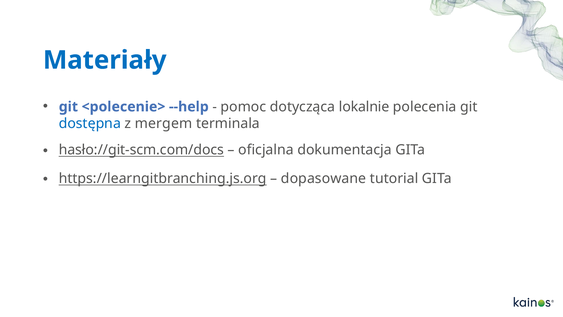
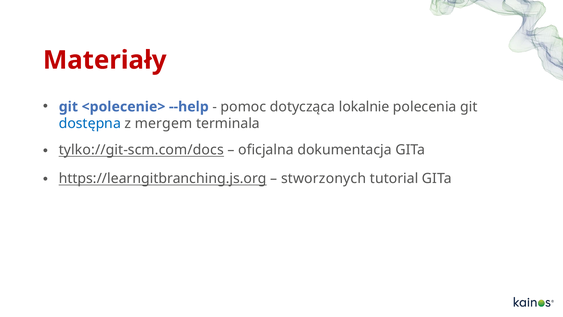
Materiały colour: blue -> red (105, 60)
hasło://git-scm.com/docs: hasło://git-scm.com/docs -> tylko://git-scm.com/docs (141, 150)
dopasowane: dopasowane -> stworzonych (324, 178)
